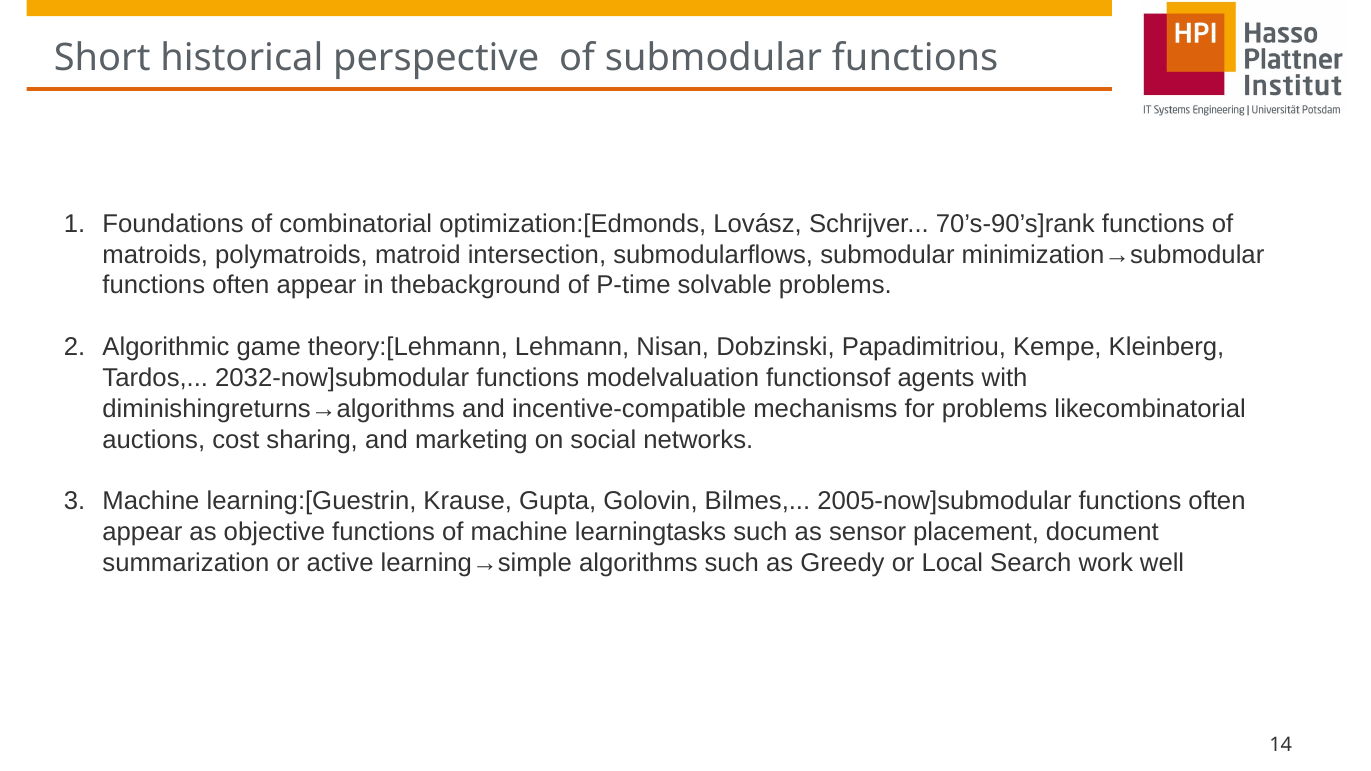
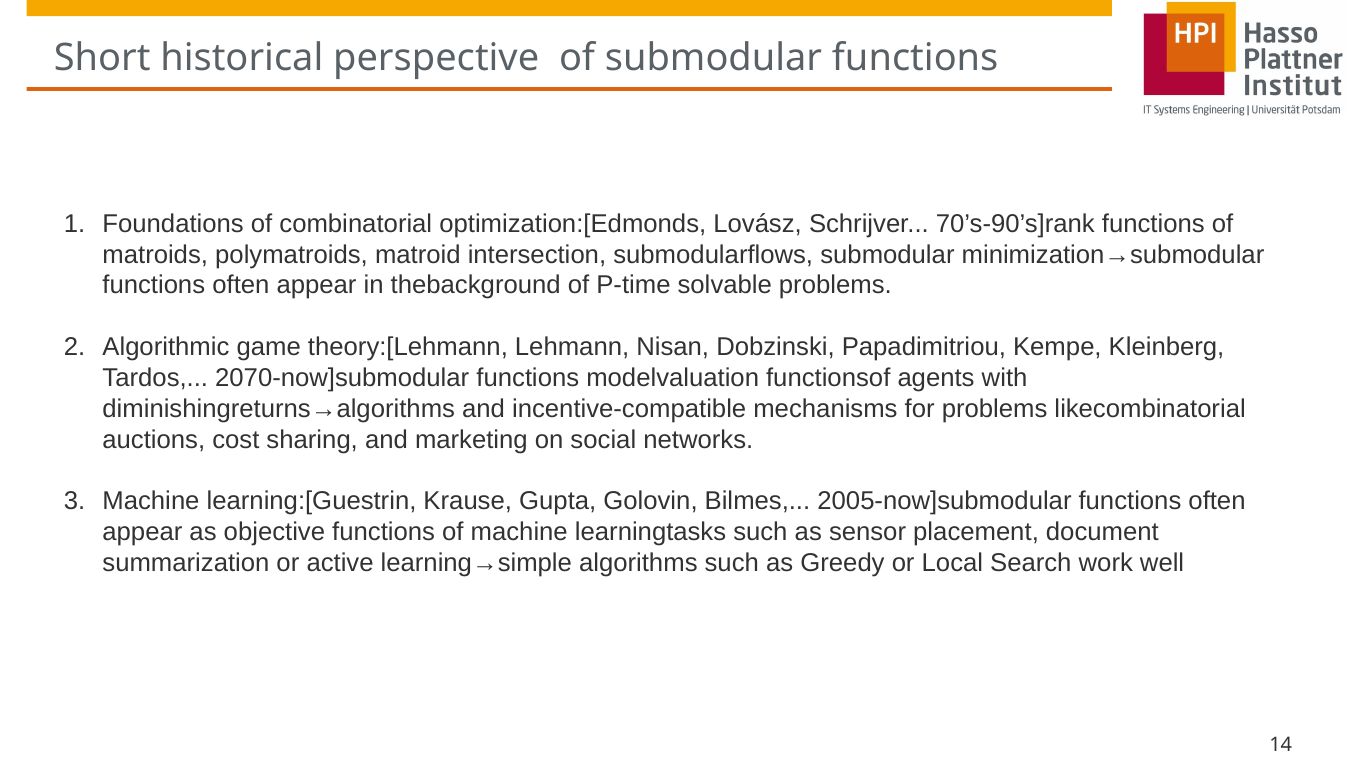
2032-now]submodular: 2032-now]submodular -> 2070-now]submodular (342, 378)
